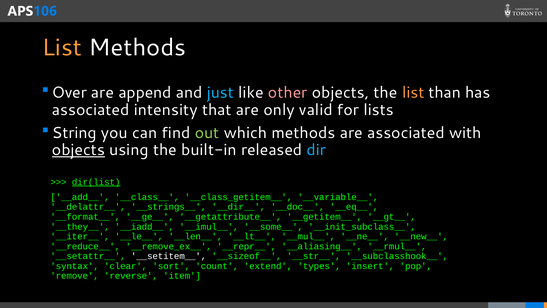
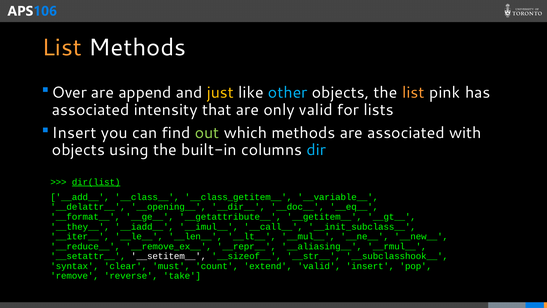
just colour: light blue -> yellow (220, 92)
other colour: pink -> light blue (288, 92)
than: than -> pink (445, 92)
String: String -> Insert (74, 133)
objects underline: present -> none (78, 150)
released: released -> columns (272, 150)
__strings__: __strings__ -> __opening__ (169, 207)
__some__: __some__ -> __call__ (273, 226)
sort: sort -> must (171, 266)
extend types: types -> valid (319, 266)
item: item -> take (182, 276)
